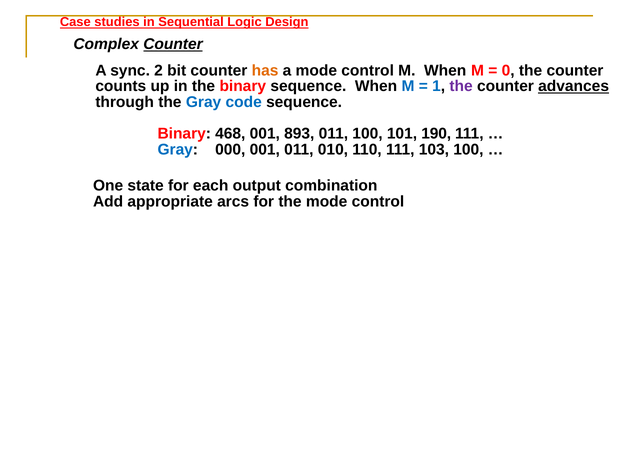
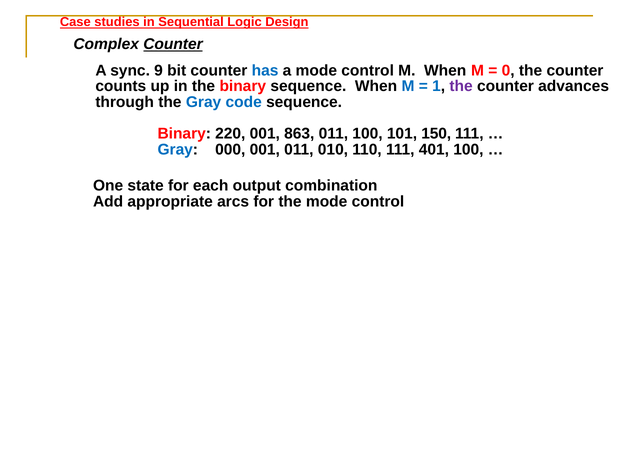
2: 2 -> 9 (159, 70)
has colour: orange -> blue (265, 70)
advances underline: present -> none (574, 86)
468: 468 -> 220 (230, 134)
893: 893 -> 863 (299, 134)
190: 190 -> 150 (436, 134)
103: 103 -> 401 (434, 150)
